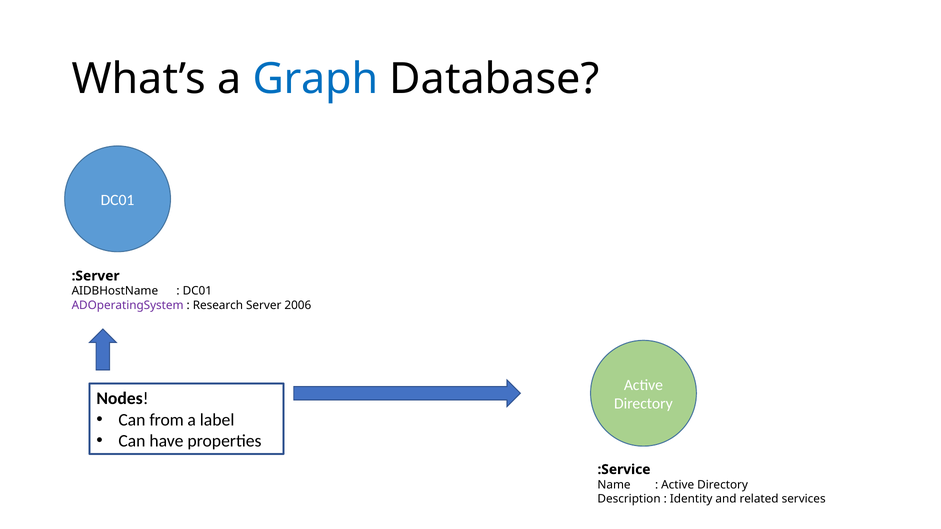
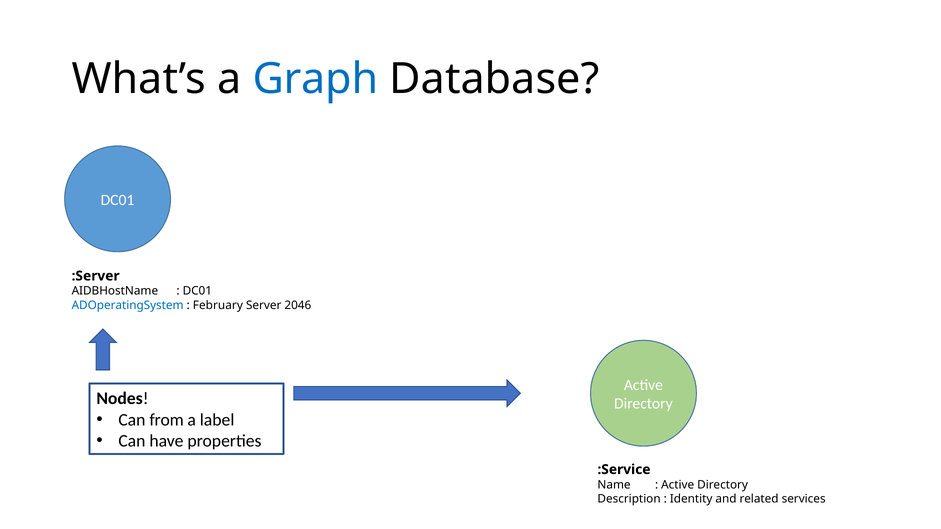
ADOperatingSystem colour: purple -> blue (128, 305)
Research: Research -> February (218, 305)
2006: 2006 -> 2046 (298, 305)
